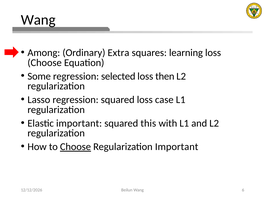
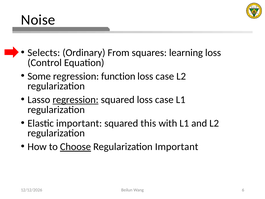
Wang: Wang -> Noise (38, 20)
Among: Among -> Selects (44, 53)
Extra: Extra -> From (119, 53)
Choose: Choose -> Control (45, 63)
selected: selected -> function (118, 76)
then: then -> case (165, 76)
regression underline: none -> present (76, 100)
